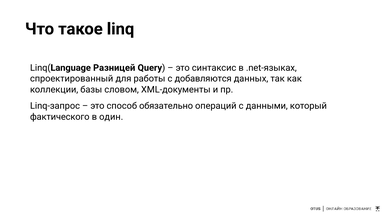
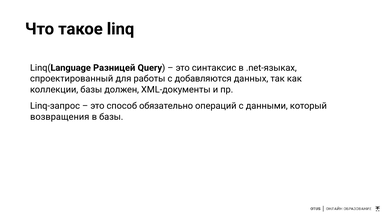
словом: словом -> должен (122, 90)
фактического: фактического -> возвращения (60, 117)
в один: один -> базы (111, 117)
